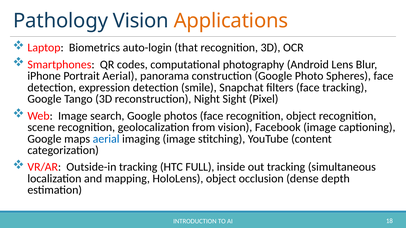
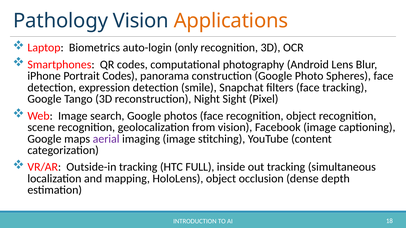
that: that -> only (186, 48)
Portrait Aerial: Aerial -> Codes (120, 76)
aerial colour: blue -> purple (106, 139)
